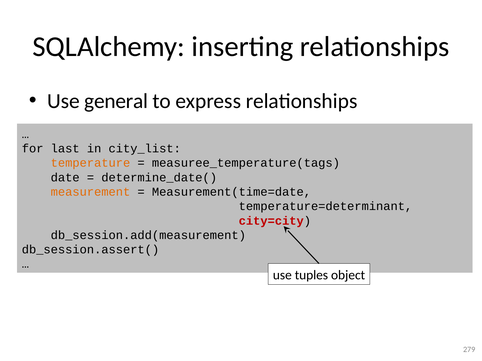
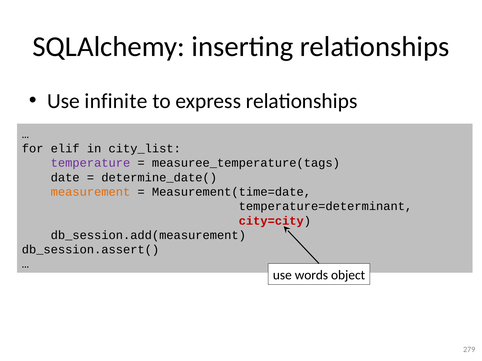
general: general -> infinite (116, 101)
last: last -> elif (65, 149)
temperature colour: orange -> purple (90, 163)
tuples: tuples -> words (311, 275)
